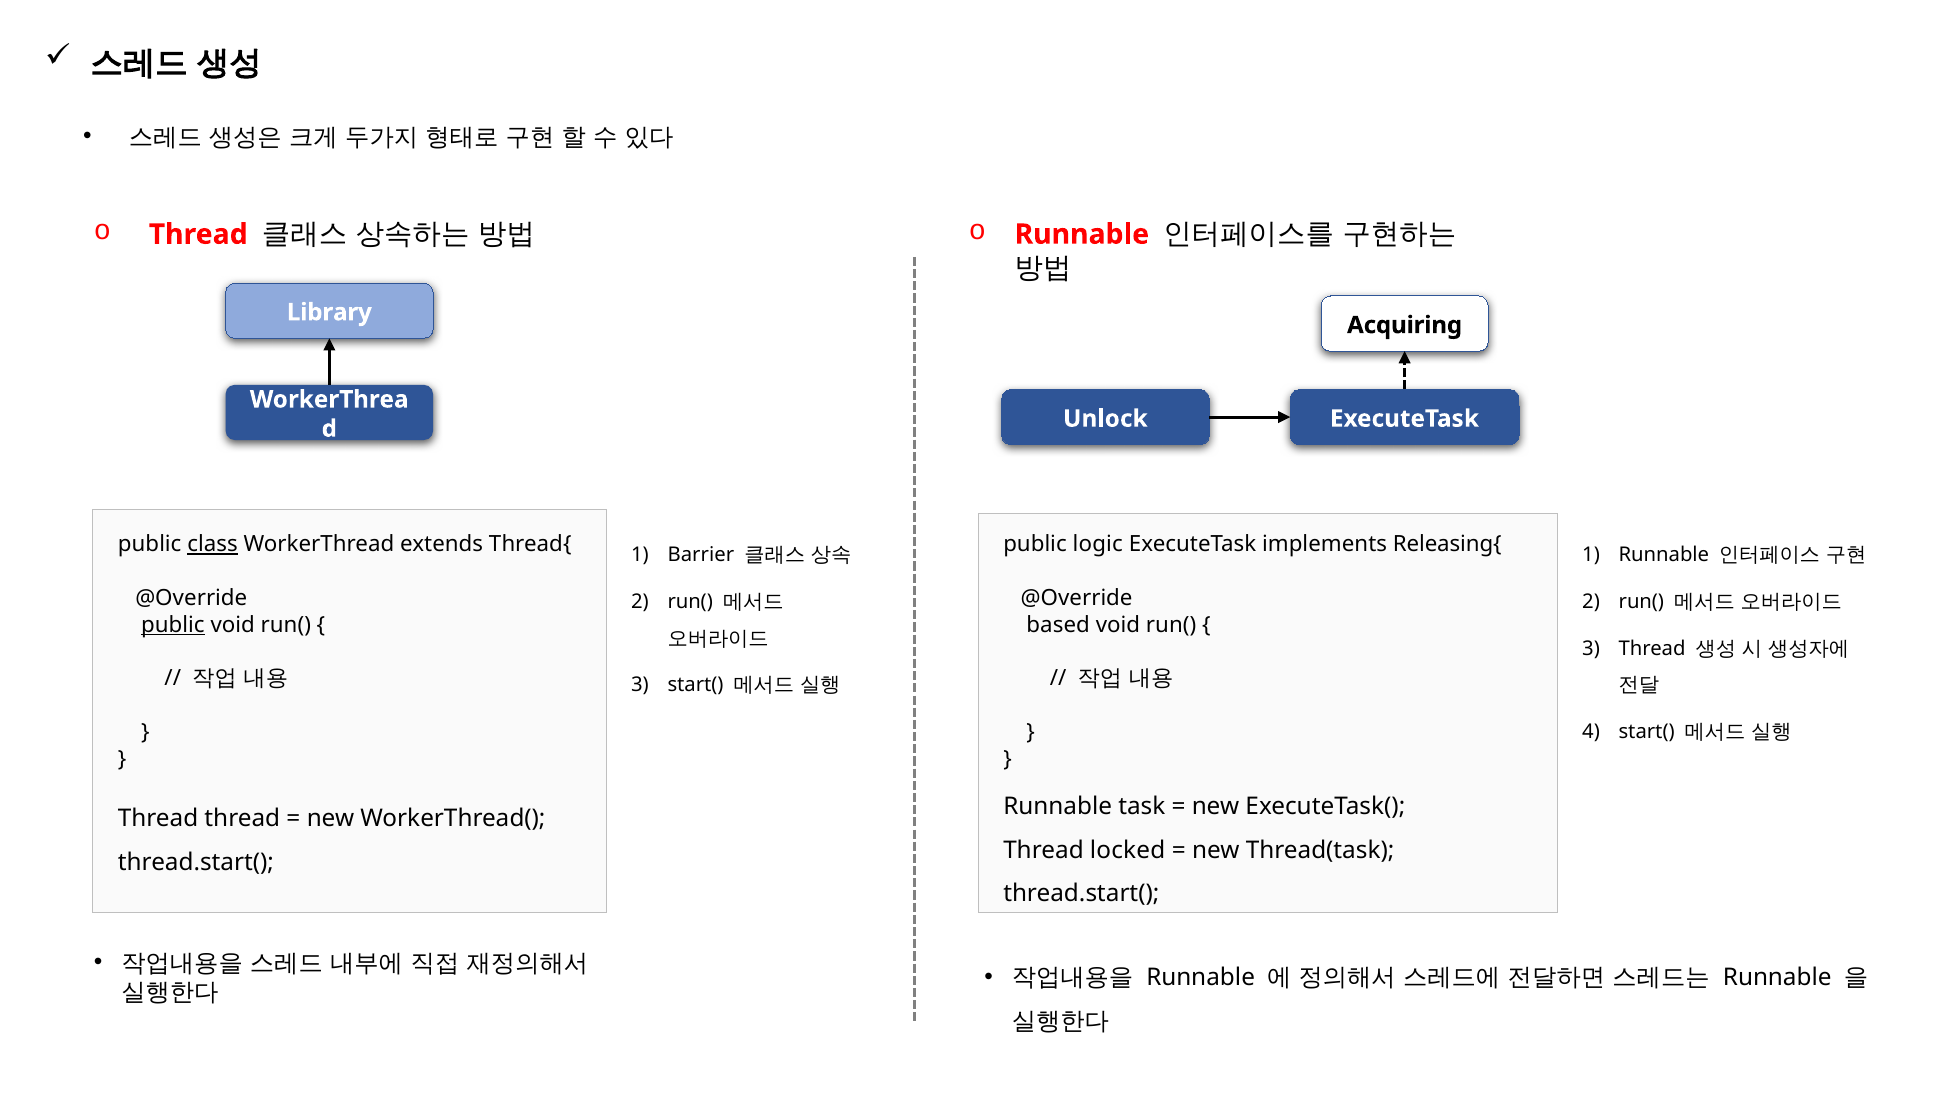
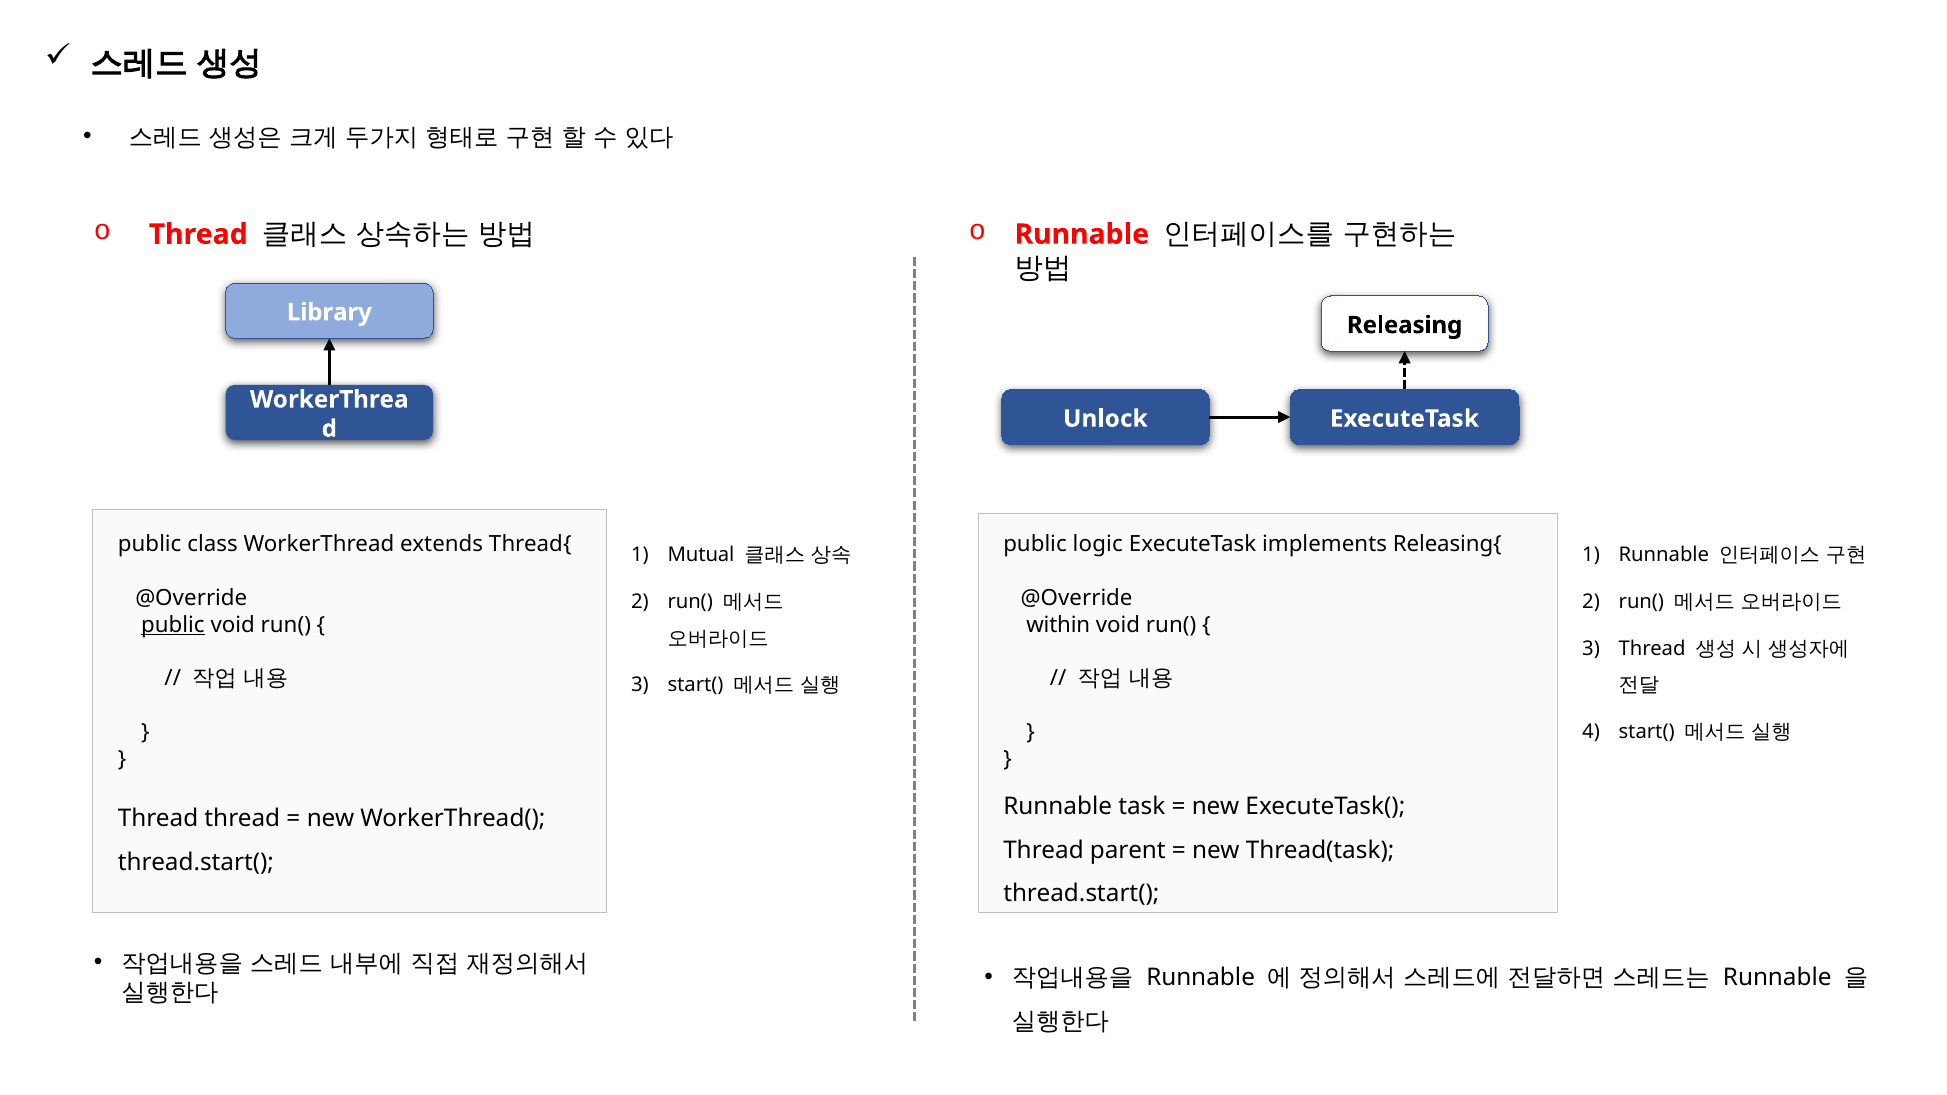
Acquiring: Acquiring -> Releasing (1405, 325)
class underline: present -> none (213, 545)
Barrier: Barrier -> Mutual (701, 555)
based: based -> within (1058, 625)
locked: locked -> parent (1128, 850)
